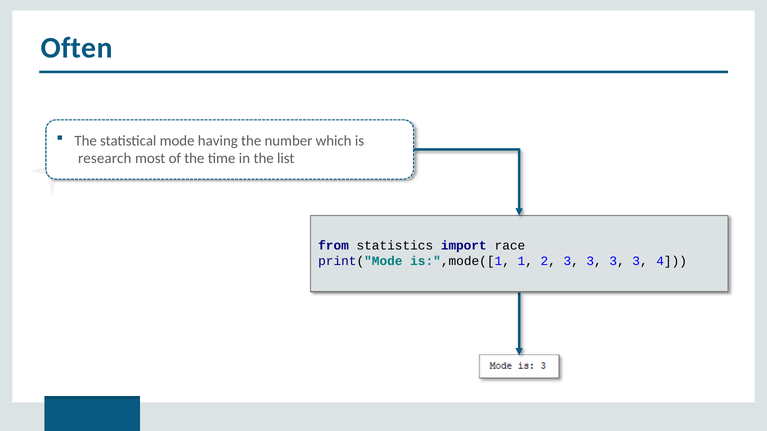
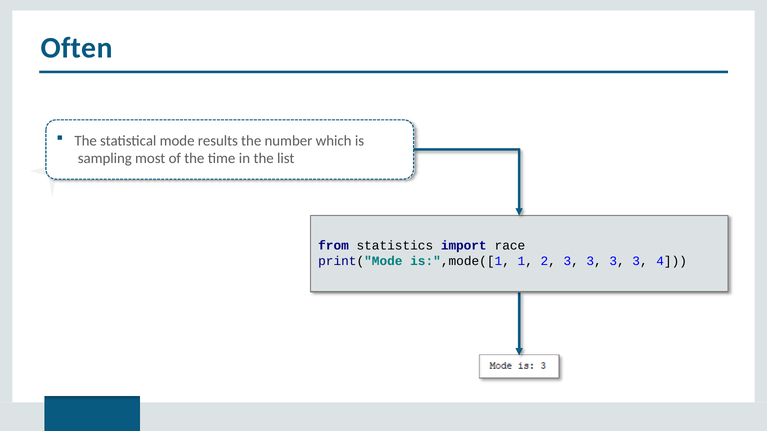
having: having -> results (218, 141)
research: research -> sampling (105, 159)
